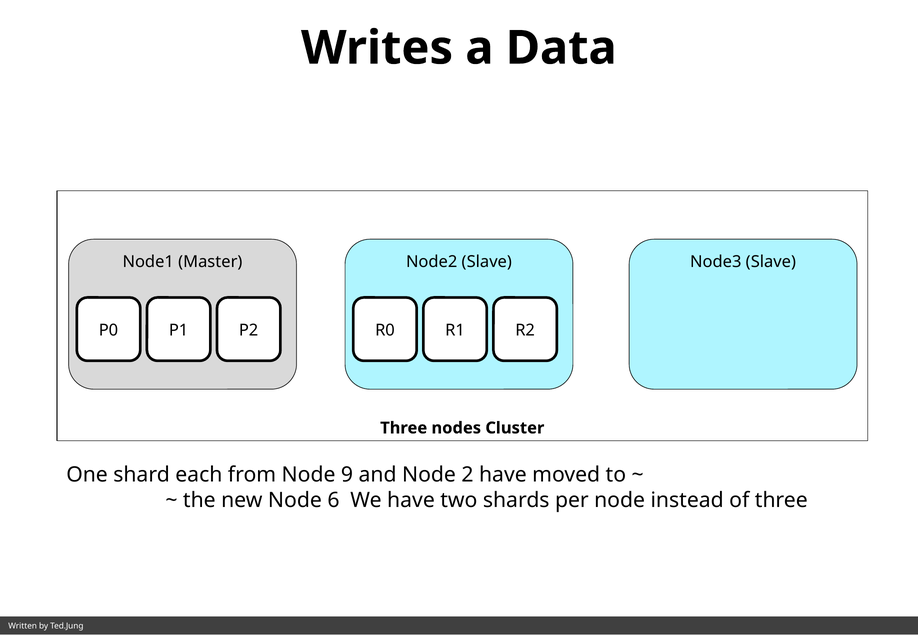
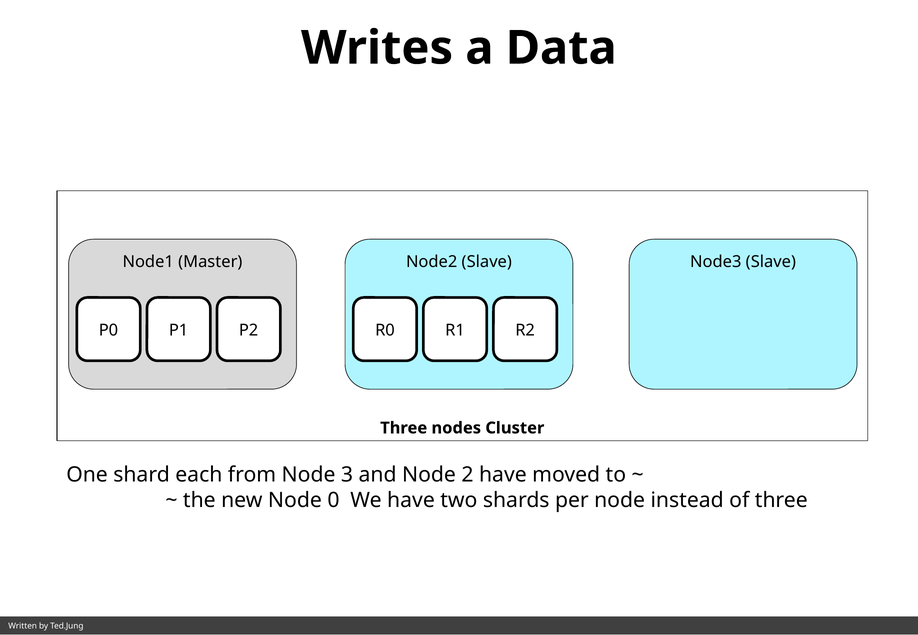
9: 9 -> 3 (347, 475)
6: 6 -> 0 (333, 501)
